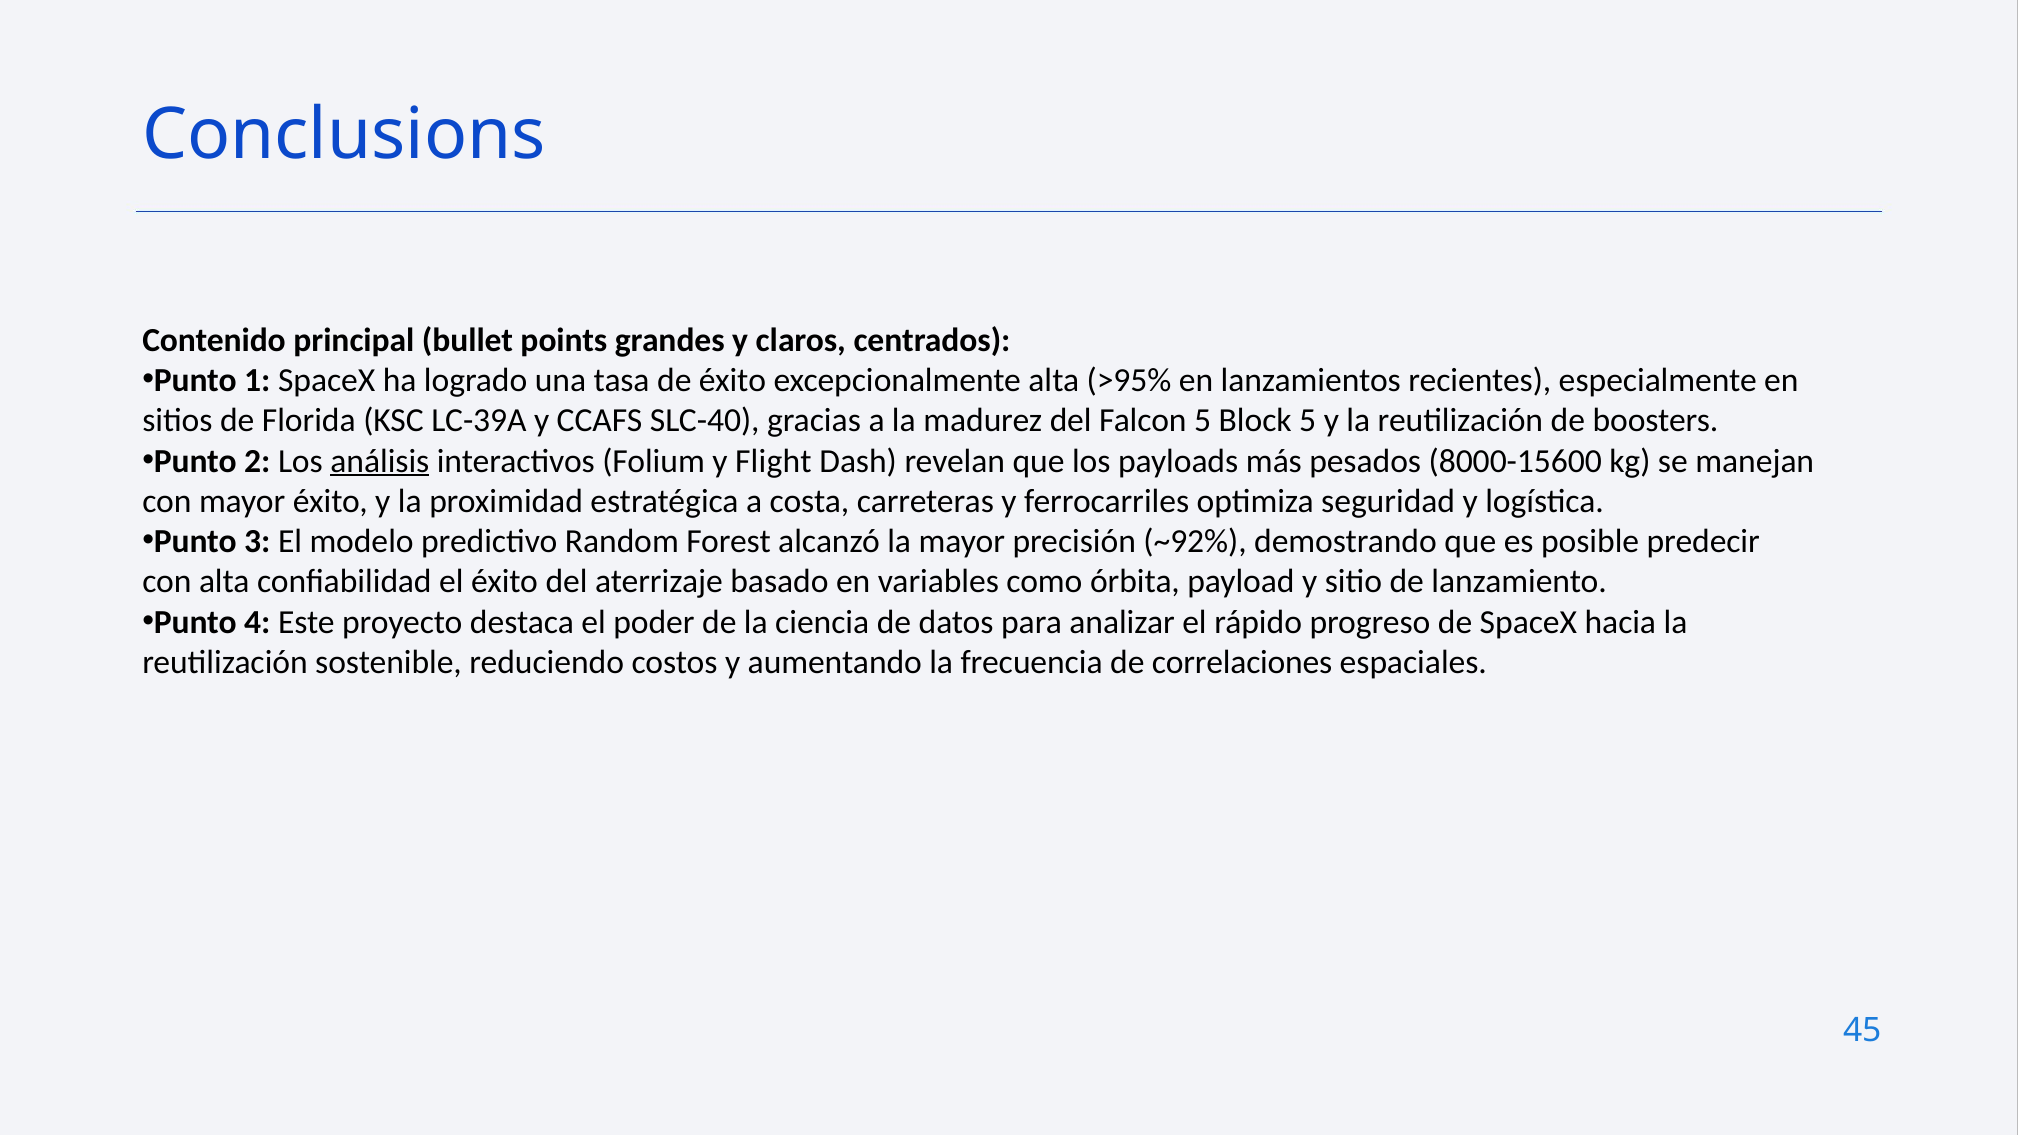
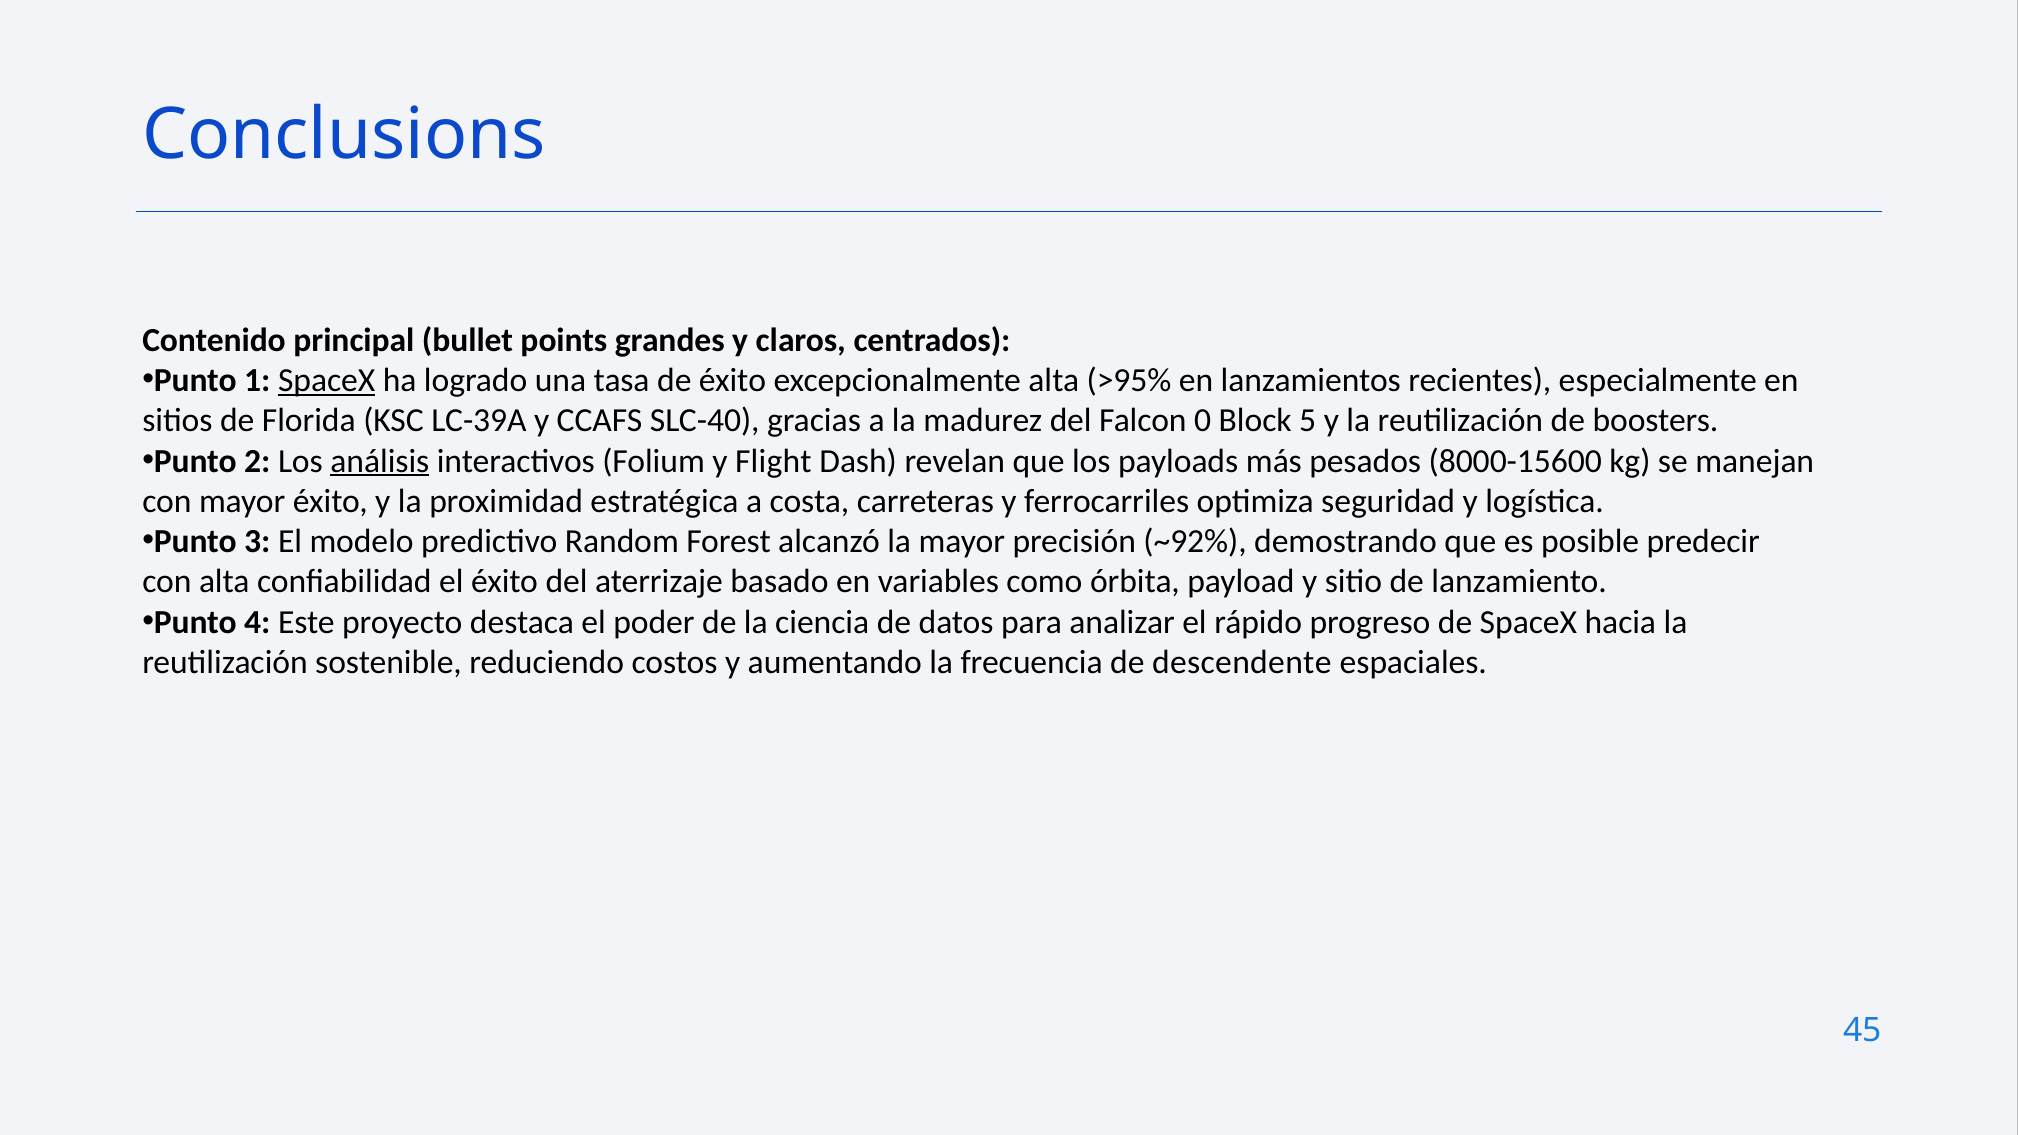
SpaceX underline: none -> present (327, 381)
Falcon 5: 5 -> 0 (1203, 421)
correlaciones: correlaciones -> descendente (1242, 662)
